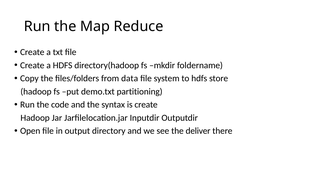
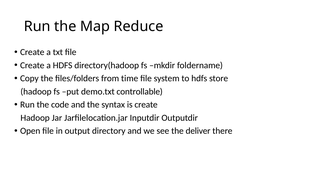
data: data -> time (130, 78)
partitioning: partitioning -> controllable (140, 92)
